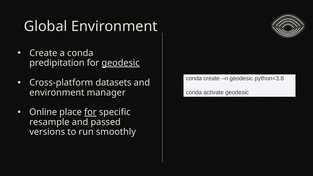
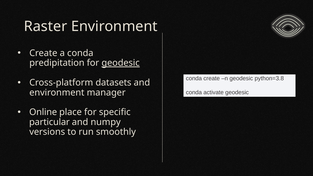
Global: Global -> Raster (46, 26)
for underline: present -> none (90, 112)
resample: resample -> particular (49, 122)
passed: passed -> numpy (106, 122)
